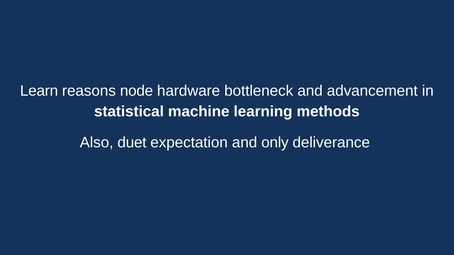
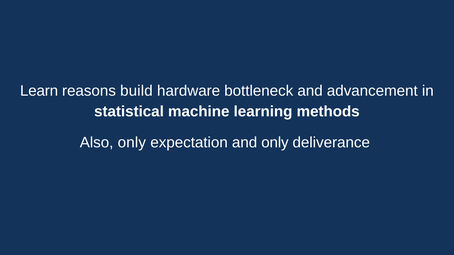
node: node -> build (136, 91)
Also duet: duet -> only (132, 143)
